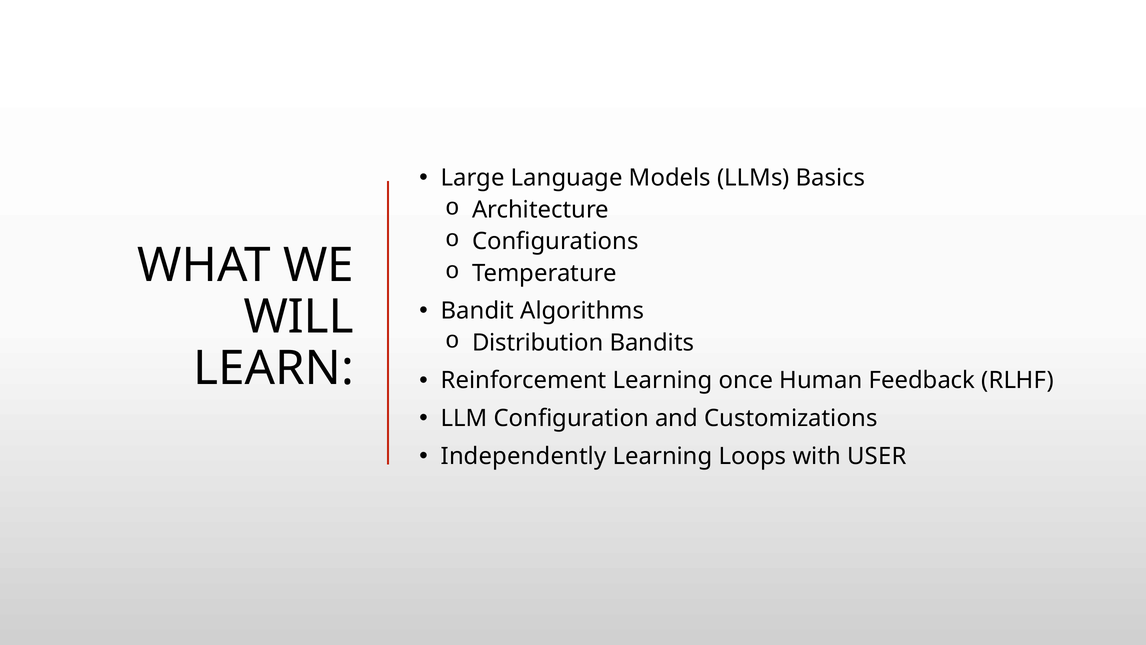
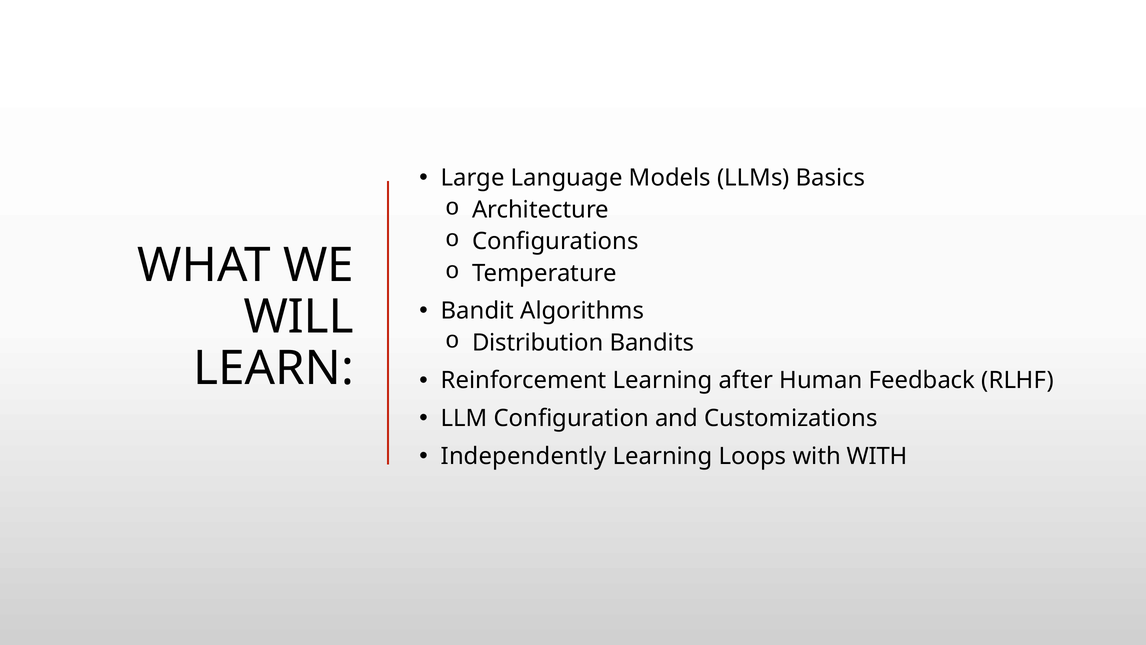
once: once -> after (746, 380)
with USER: USER -> WITH (877, 456)
